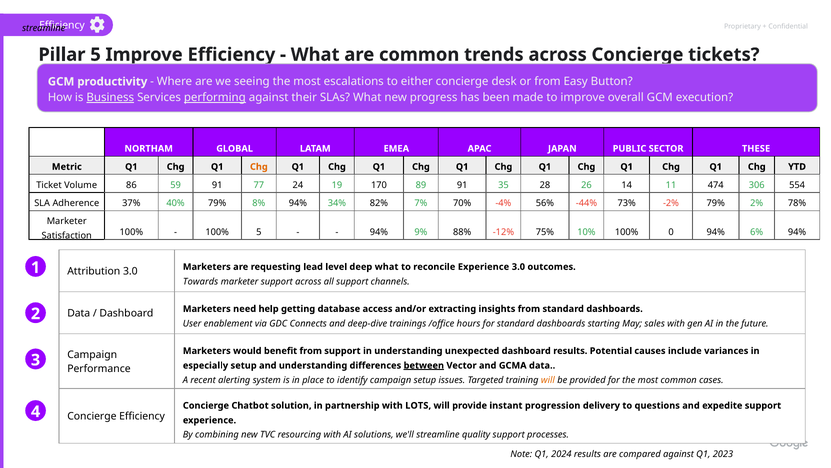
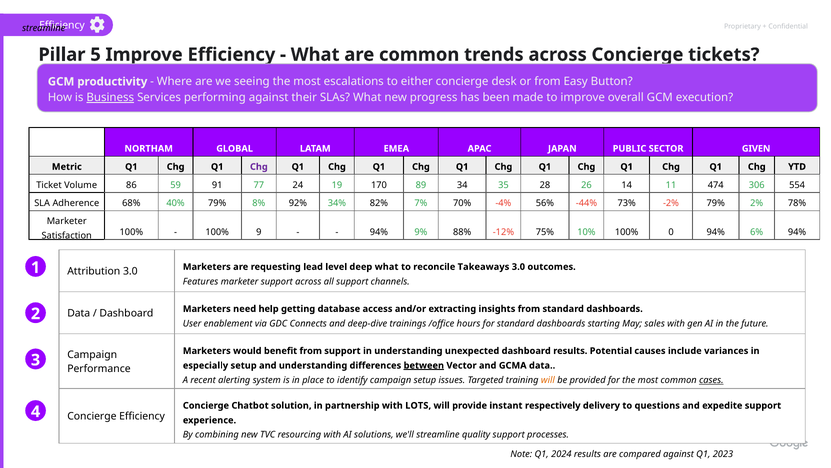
performing underline: present -> none (215, 97)
THESE: THESE -> GIVEN (756, 148)
Chg colour: orange -> purple (259, 167)
89 91: 91 -> 34 (462, 185)
37%: 37% -> 68% (131, 203)
8% 94%: 94% -> 92% (298, 203)
100% 5: 5 -> 9 (259, 232)
reconcile Experience: Experience -> Takeaways (483, 267)
Towards: Towards -> Features (201, 281)
cases underline: none -> present (711, 380)
progression: progression -> respectively (553, 405)
